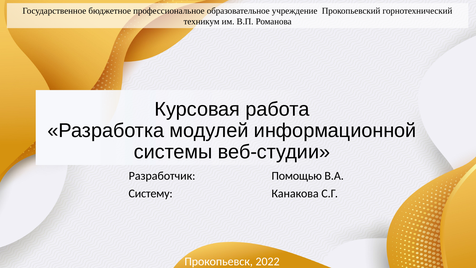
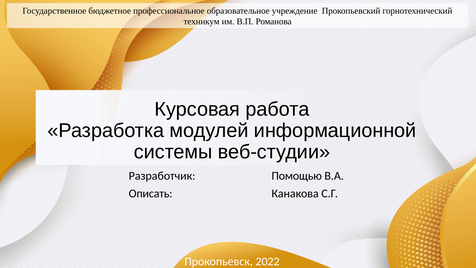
Систему: Систему -> Описать (151, 193)
